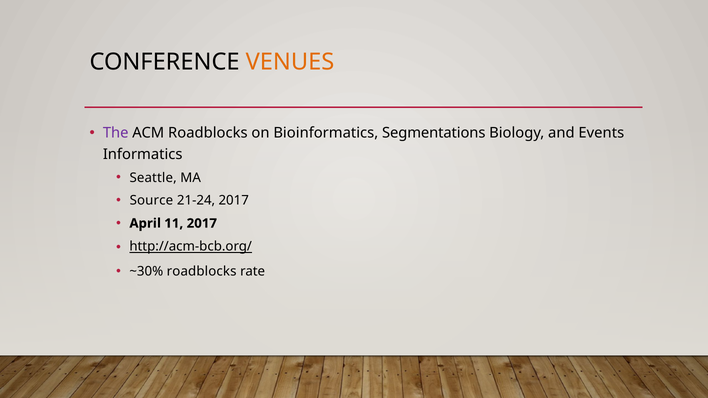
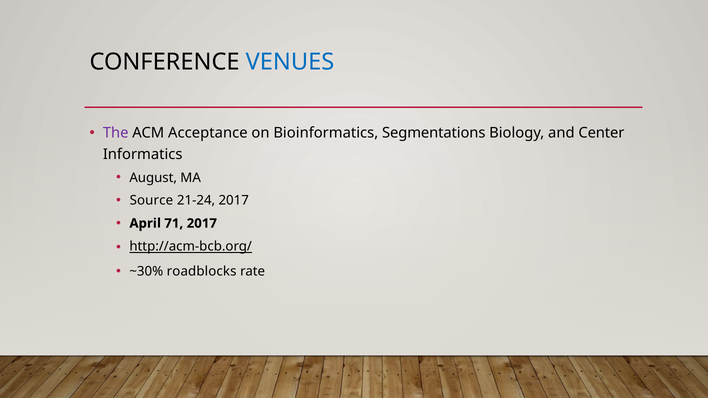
VENUES colour: orange -> blue (290, 62)
ACM Roadblocks: Roadblocks -> Acceptance (208, 133)
Events: Events -> Center (601, 133)
Seattle: Seattle -> August (153, 178)
11: 11 -> 71 (174, 224)
